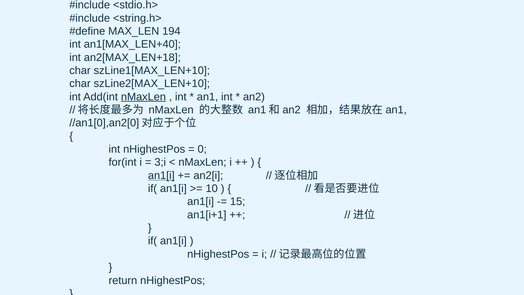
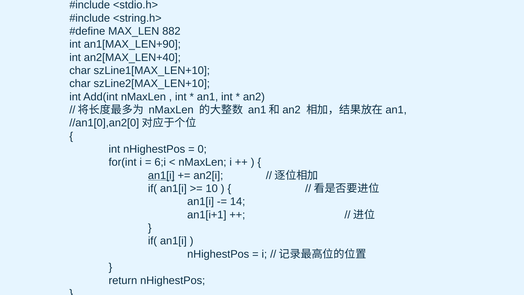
194: 194 -> 882 (171, 31)
an1[MAX_LEN+40: an1[MAX_LEN+40 -> an1[MAX_LEN+90 (132, 44)
an2[MAX_LEN+18: an2[MAX_LEN+18 -> an2[MAX_LEN+40 (132, 57)
nMaxLen underline: present -> none (143, 97)
3;i: 3;i -> 6;i (160, 162)
15: 15 -> 14 (238, 202)
